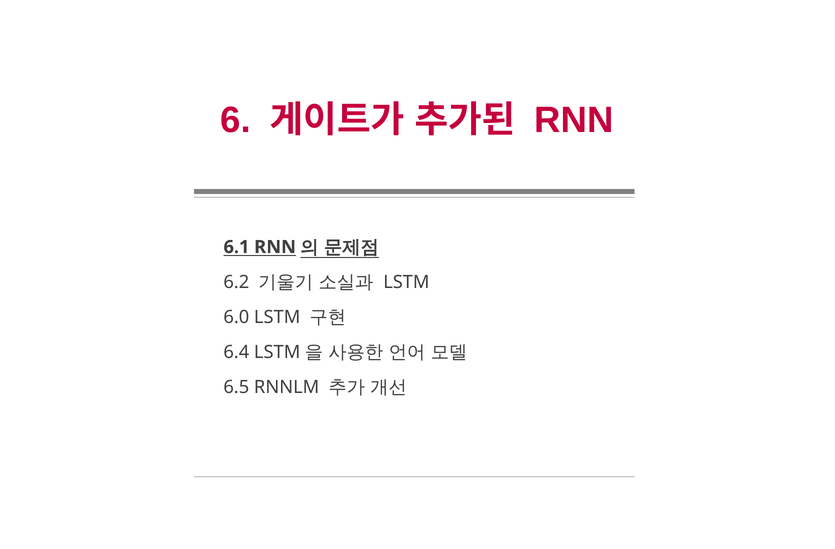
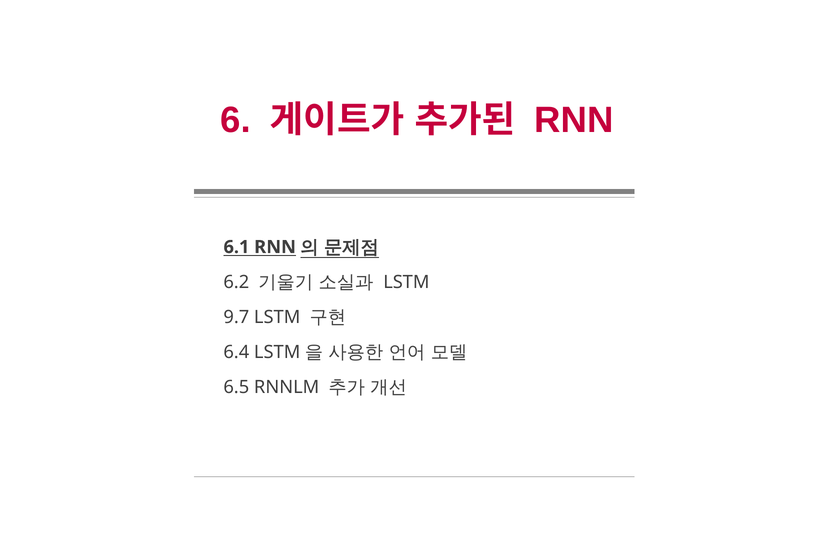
6.0: 6.0 -> 9.7 (236, 317)
